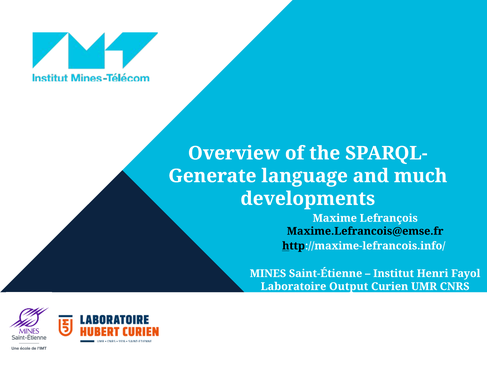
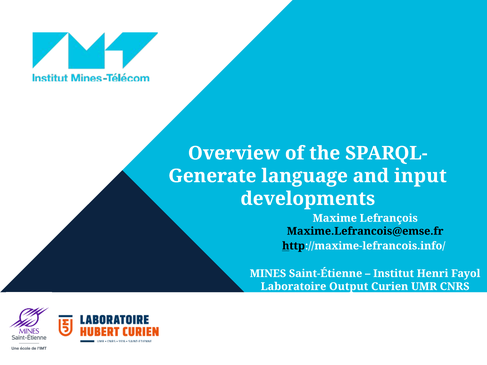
much: much -> input (420, 176)
